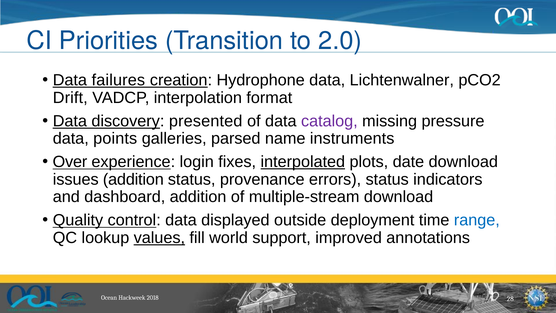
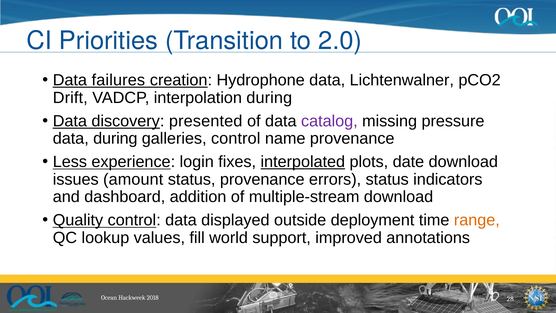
interpolation format: format -> during (269, 98)
data points: points -> during (115, 138)
galleries parsed: parsed -> control (236, 138)
name instruments: instruments -> provenance (352, 138)
Over: Over -> Less (70, 162)
issues addition: addition -> amount (133, 179)
range colour: blue -> orange (477, 220)
values underline: present -> none (159, 238)
